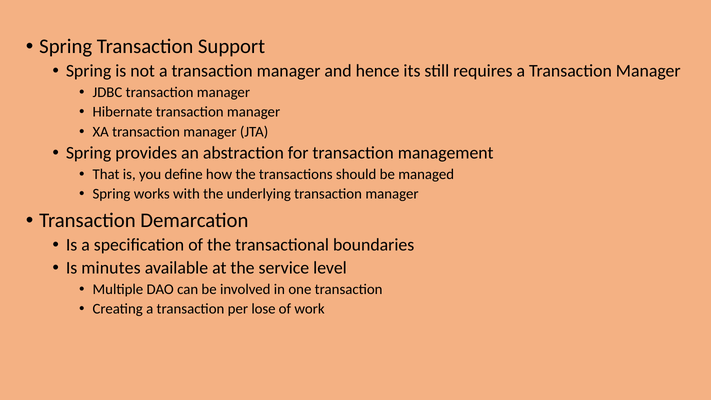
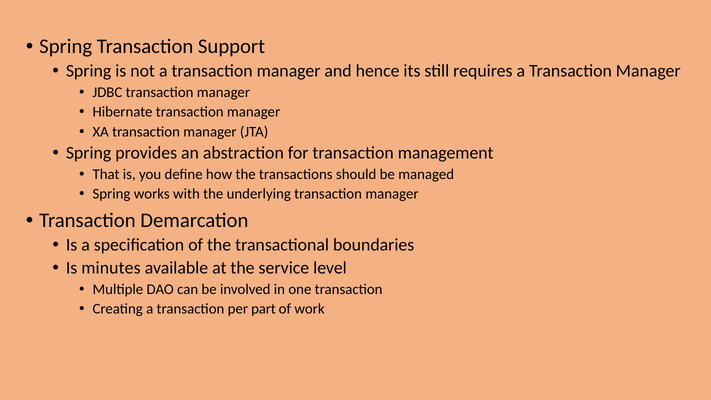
lose: lose -> part (263, 309)
